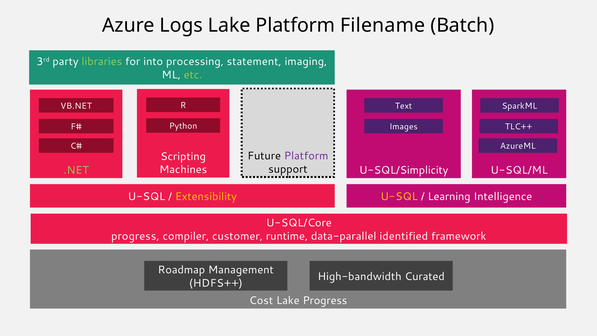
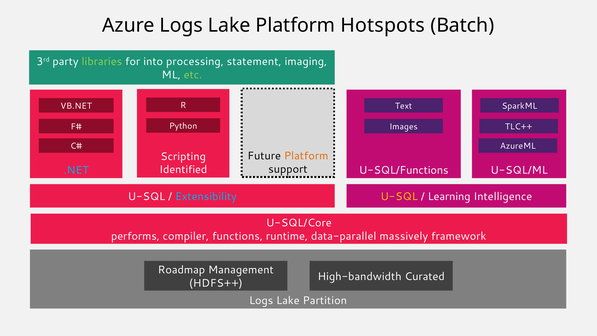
Filename: Filename -> Hotspots (383, 25)
Platform colour: purple -> orange (306, 156)
Machines: Machines -> Identified (183, 169)
.NET colour: light green -> light blue (76, 170)
U-SQL/Simplicity: U-SQL/Simplicity -> U-SQL/Functions (404, 170)
Extensibility colour: yellow -> light blue (206, 196)
progress: progress -> performs (135, 236)
customer: customer -> functions (238, 236)
identified: identified -> massively (404, 236)
Cost: Cost -> Logs (261, 300)
Lake Progress: Progress -> Partition (325, 300)
